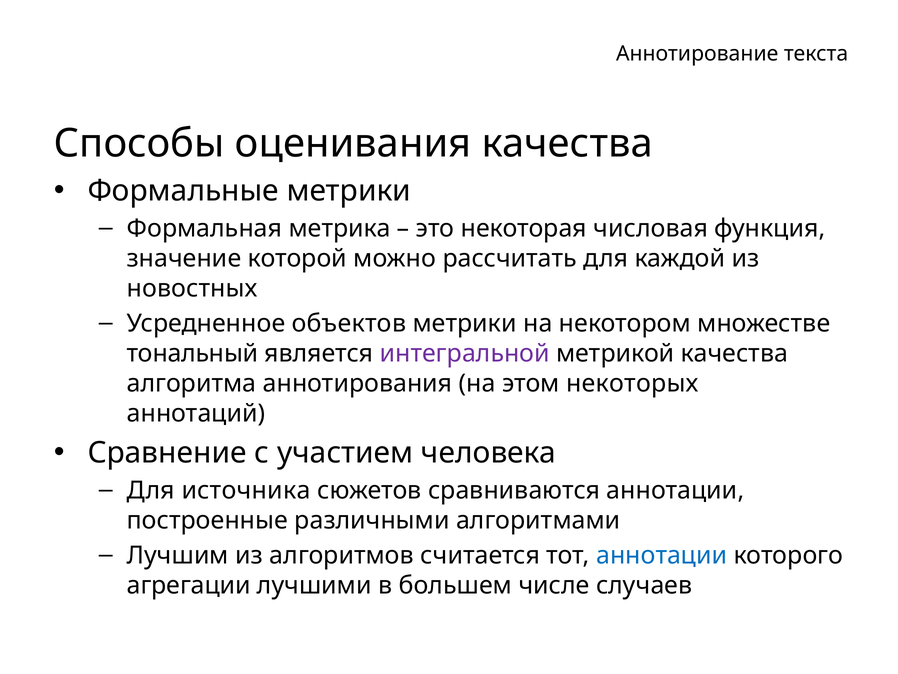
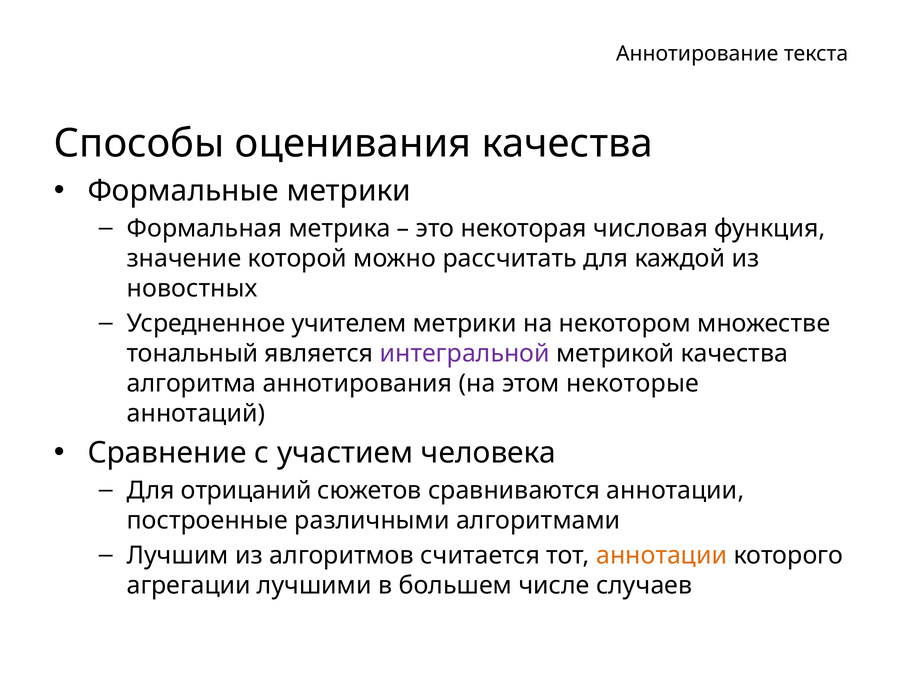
объектов: объектов -> учителем (349, 323)
некоторых: некоторых -> некоторые (633, 383)
источника: источника -> отрицаний (246, 490)
аннотации colour: blue -> orange (662, 555)
